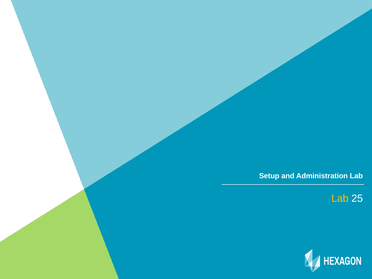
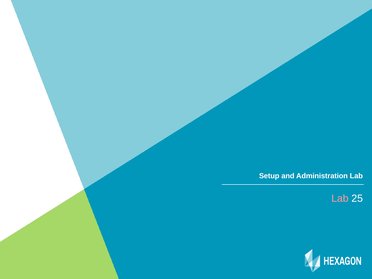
Lab colour: yellow -> pink (340, 199)
